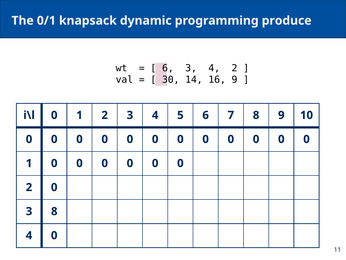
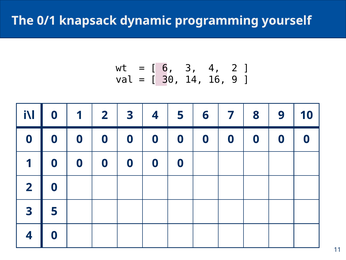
produce: produce -> yourself (287, 21)
3 8: 8 -> 5 (54, 211)
